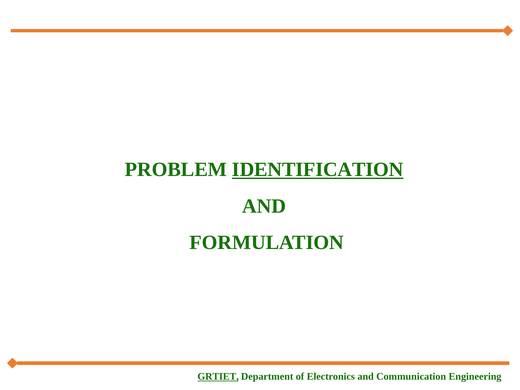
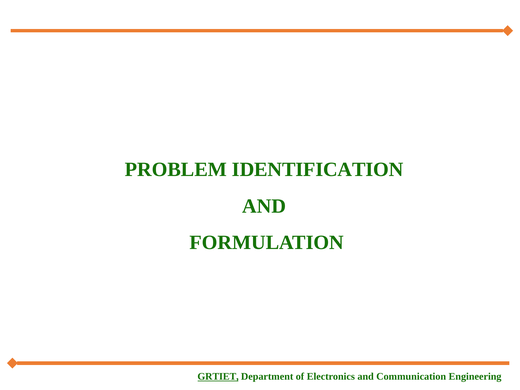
IDENTIFICATION underline: present -> none (318, 170)
